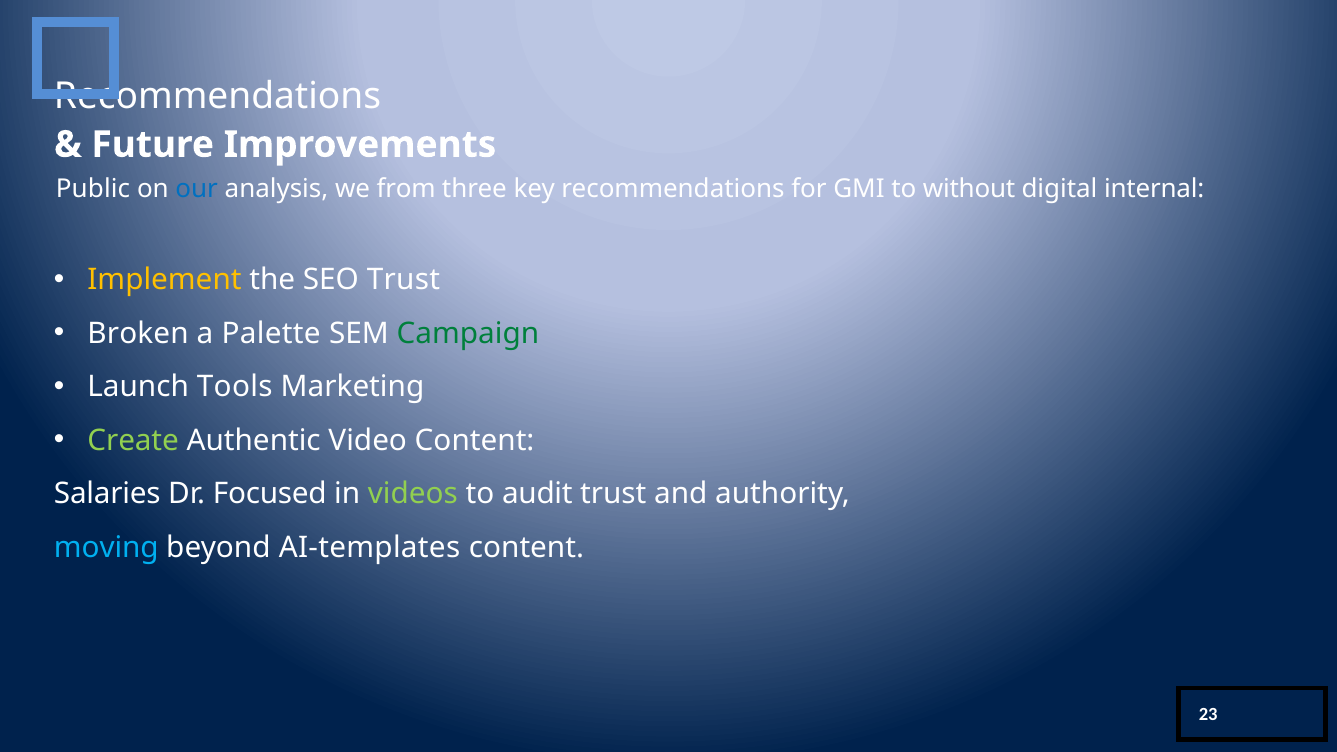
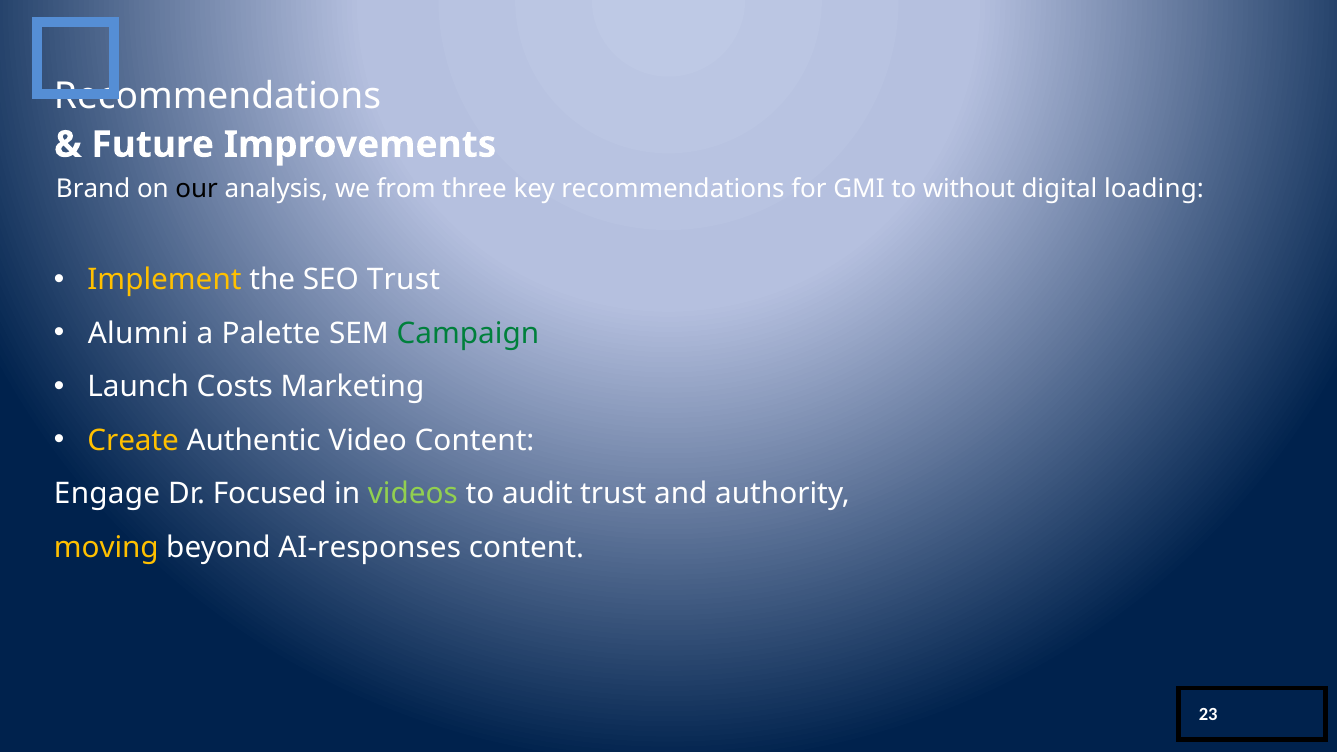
Public: Public -> Brand (93, 189)
our colour: blue -> black (197, 189)
internal: internal -> loading (1154, 189)
Broken: Broken -> Alumni (138, 334)
Tools: Tools -> Costs (235, 387)
Create colour: light green -> yellow (133, 441)
Salaries: Salaries -> Engage (107, 494)
moving colour: light blue -> yellow (106, 548)
AI-templates: AI-templates -> AI-responses (370, 548)
